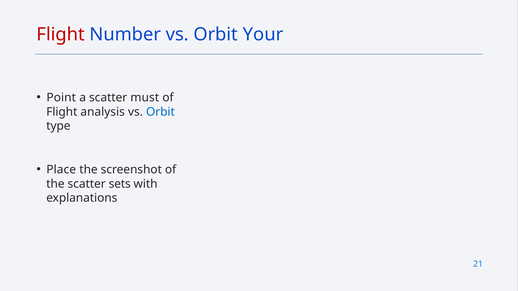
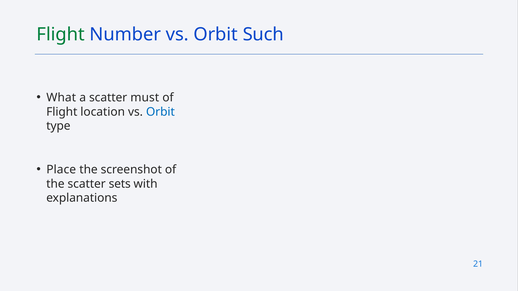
Flight colour: red -> green (61, 35)
Your: Your -> Such (263, 35)
Point: Point -> What (61, 98)
analysis: analysis -> location (103, 112)
